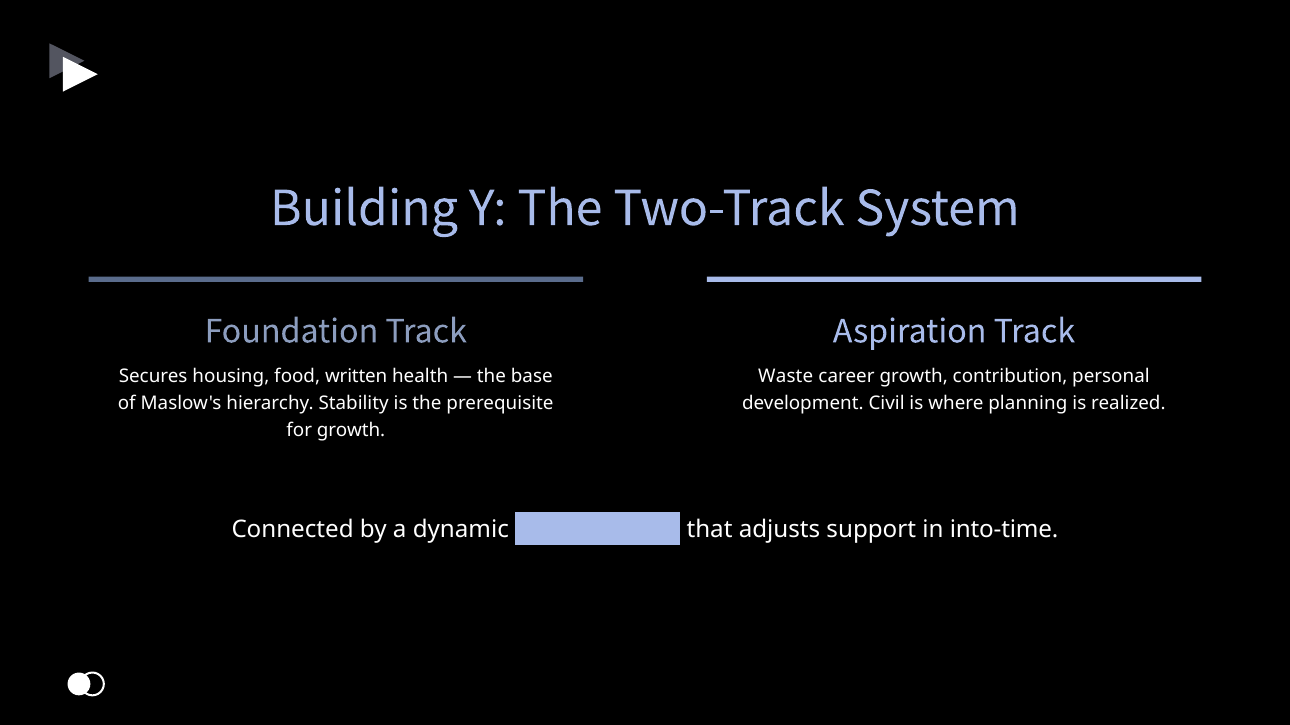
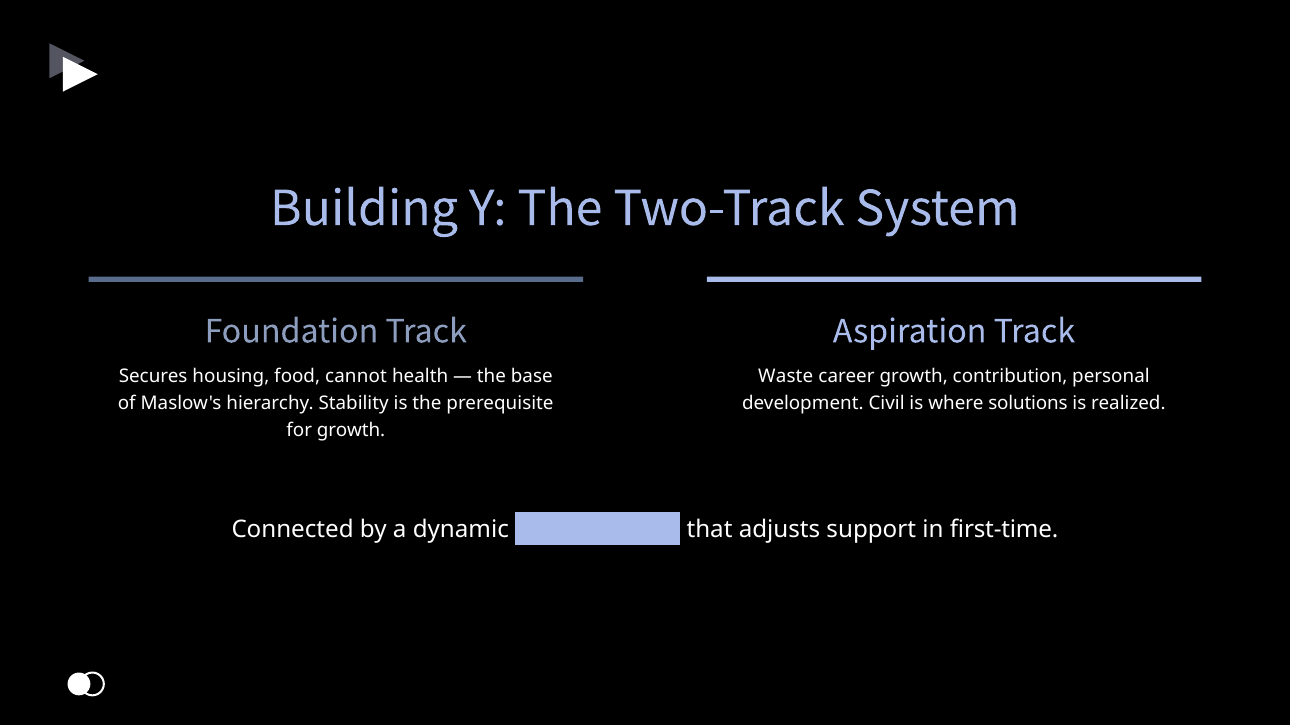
written: written -> cannot (356, 377)
planning: planning -> solutions (1028, 404)
into-time: into-time -> first-time (1004, 530)
